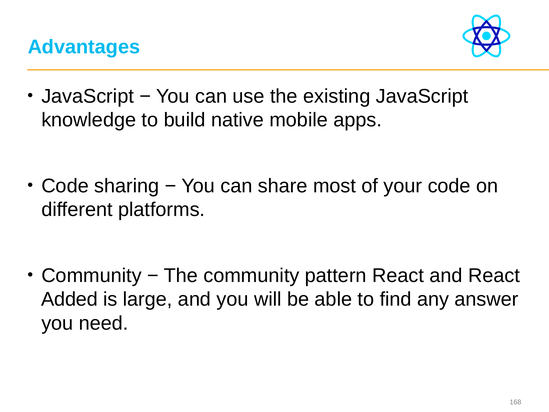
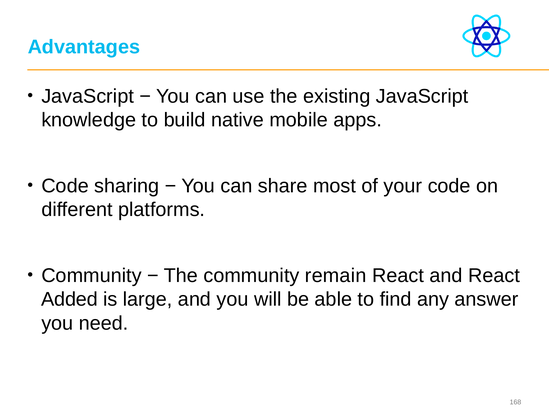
pattern: pattern -> remain (336, 275)
